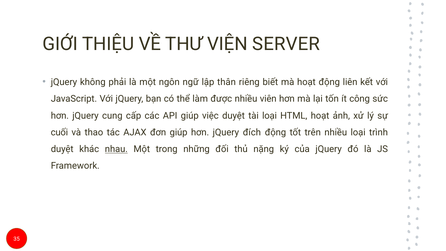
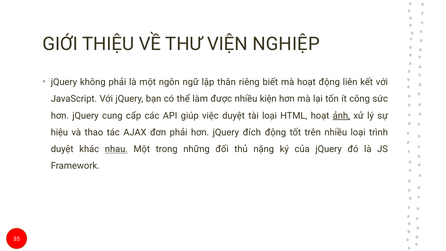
SERVER: SERVER -> NGHIỆP (286, 44)
viên: viên -> kiện (268, 99)
ảnh underline: none -> present (341, 116)
cuối: cuối -> hiệu (59, 132)
đơn giúp: giúp -> phải (179, 132)
